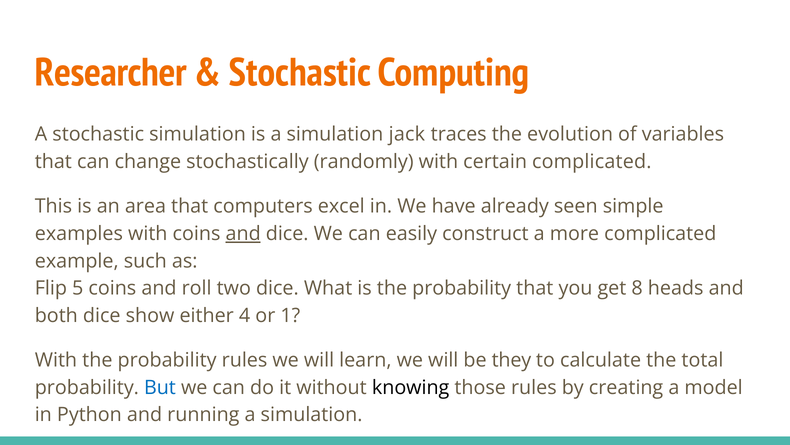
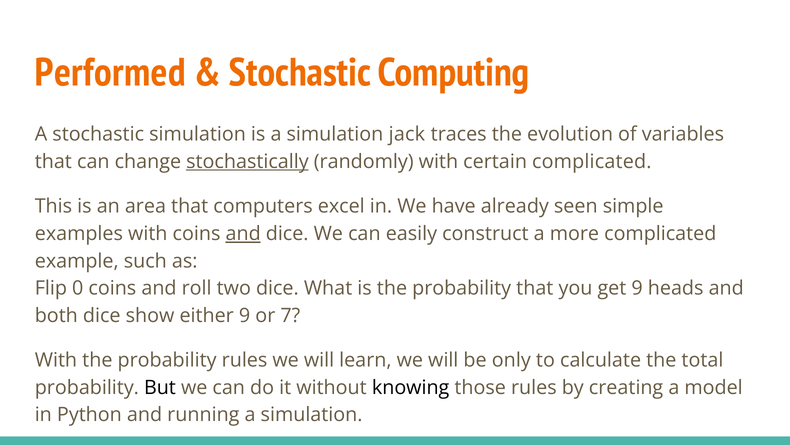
Researcher: Researcher -> Performed (110, 73)
stochastically underline: none -> present (247, 161)
5: 5 -> 0 (78, 288)
get 8: 8 -> 9 (637, 288)
either 4: 4 -> 9 (245, 315)
1: 1 -> 7 (290, 315)
they: they -> only (511, 360)
But colour: blue -> black (160, 387)
